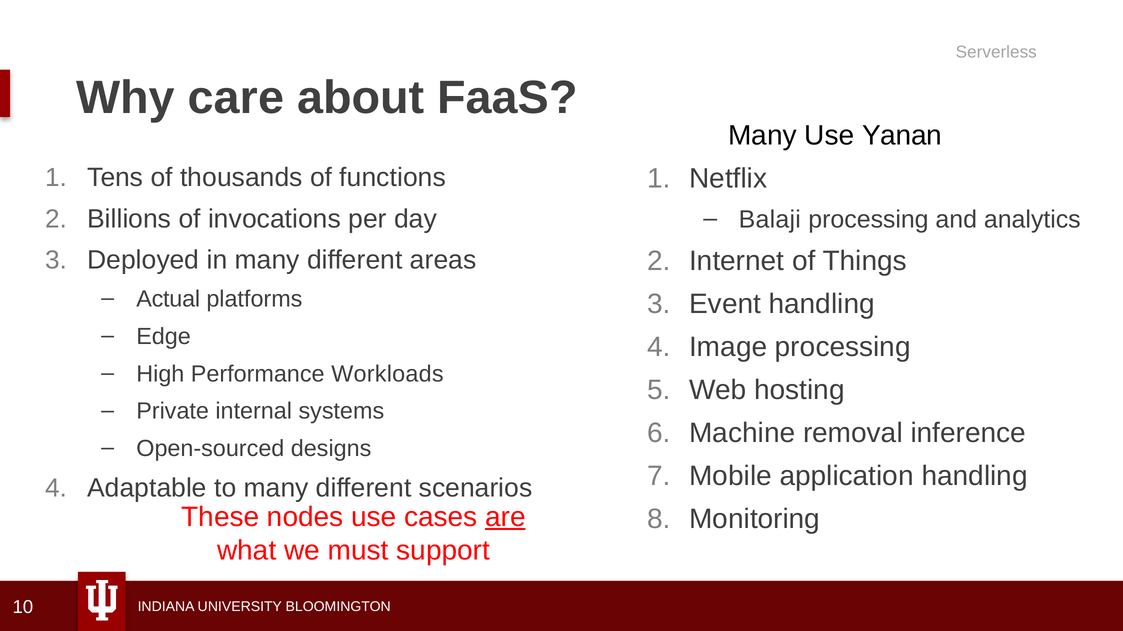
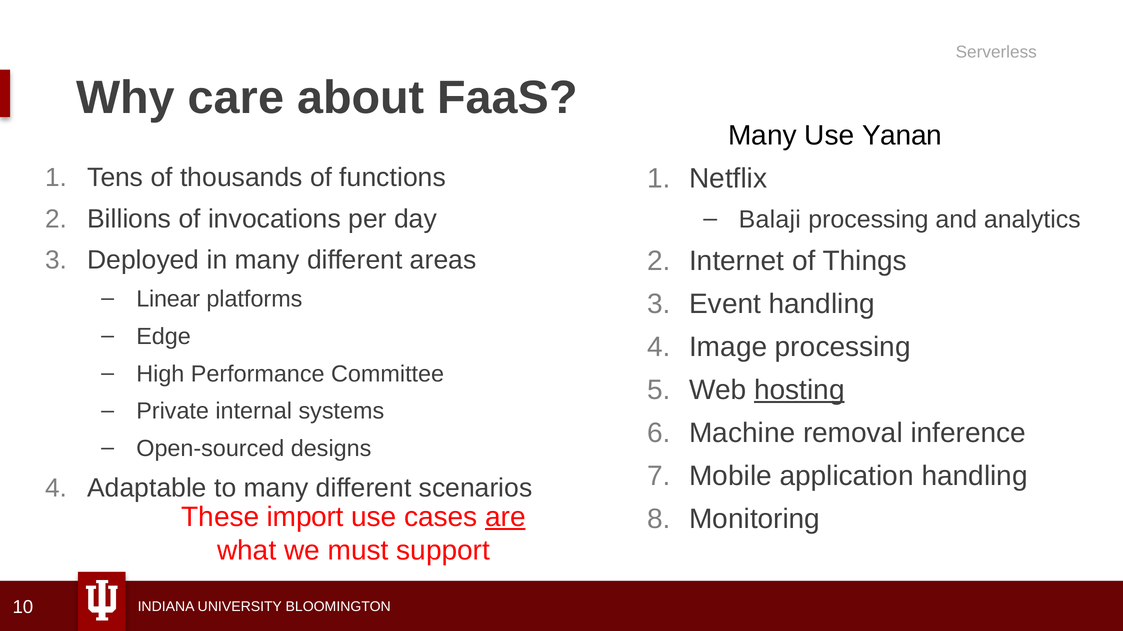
Actual: Actual -> Linear (168, 299)
Workloads: Workloads -> Committee (388, 374)
hosting underline: none -> present (799, 390)
nodes: nodes -> import (305, 517)
